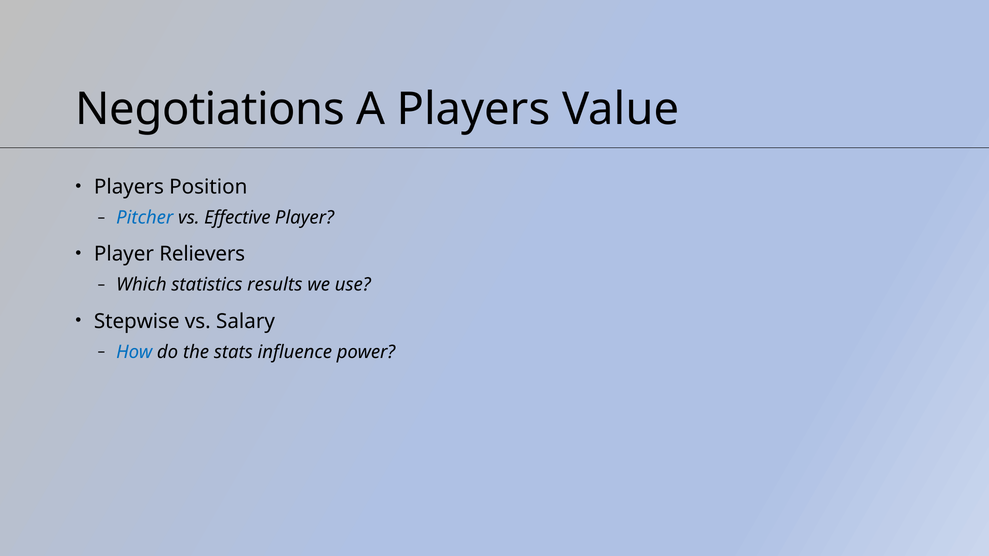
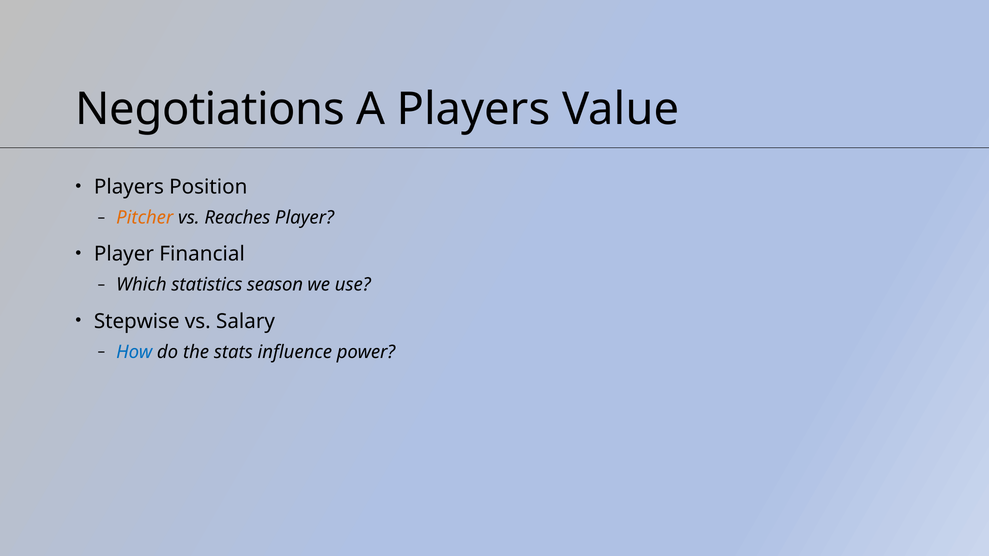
Pitcher colour: blue -> orange (145, 218)
Effective: Effective -> Reaches (237, 218)
Relievers: Relievers -> Financial (202, 254)
results: results -> season (275, 285)
